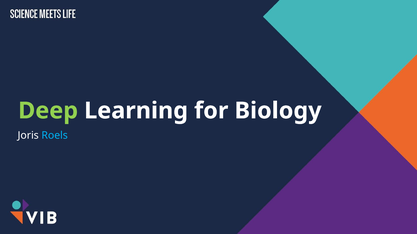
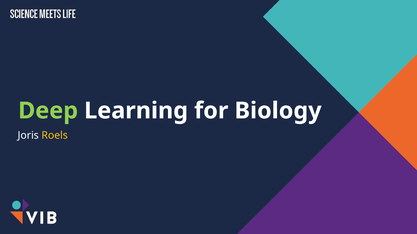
Roels colour: light blue -> yellow (55, 136)
